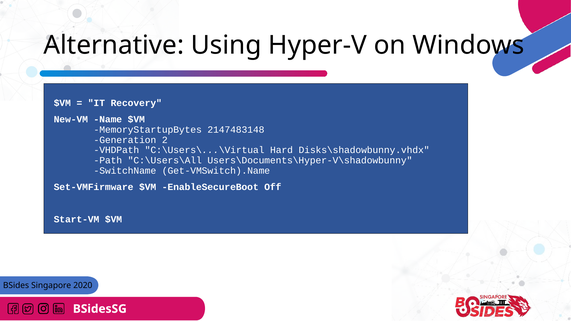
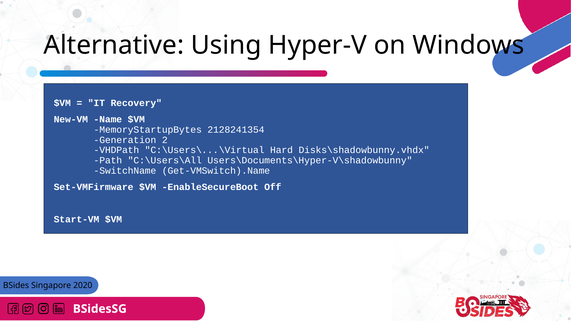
2147483148: 2147483148 -> 2128241354 (236, 130)
